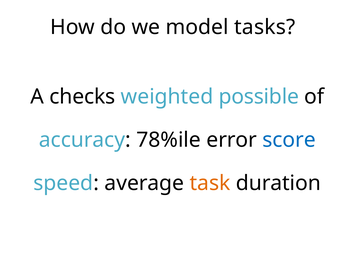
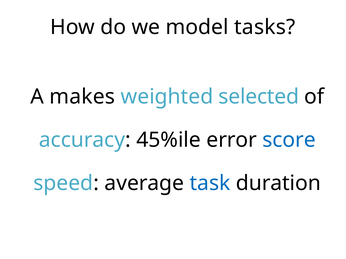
checks: checks -> makes (82, 97)
possible: possible -> selected (259, 97)
78%ile: 78%ile -> 45%ile (169, 140)
task colour: orange -> blue (210, 183)
